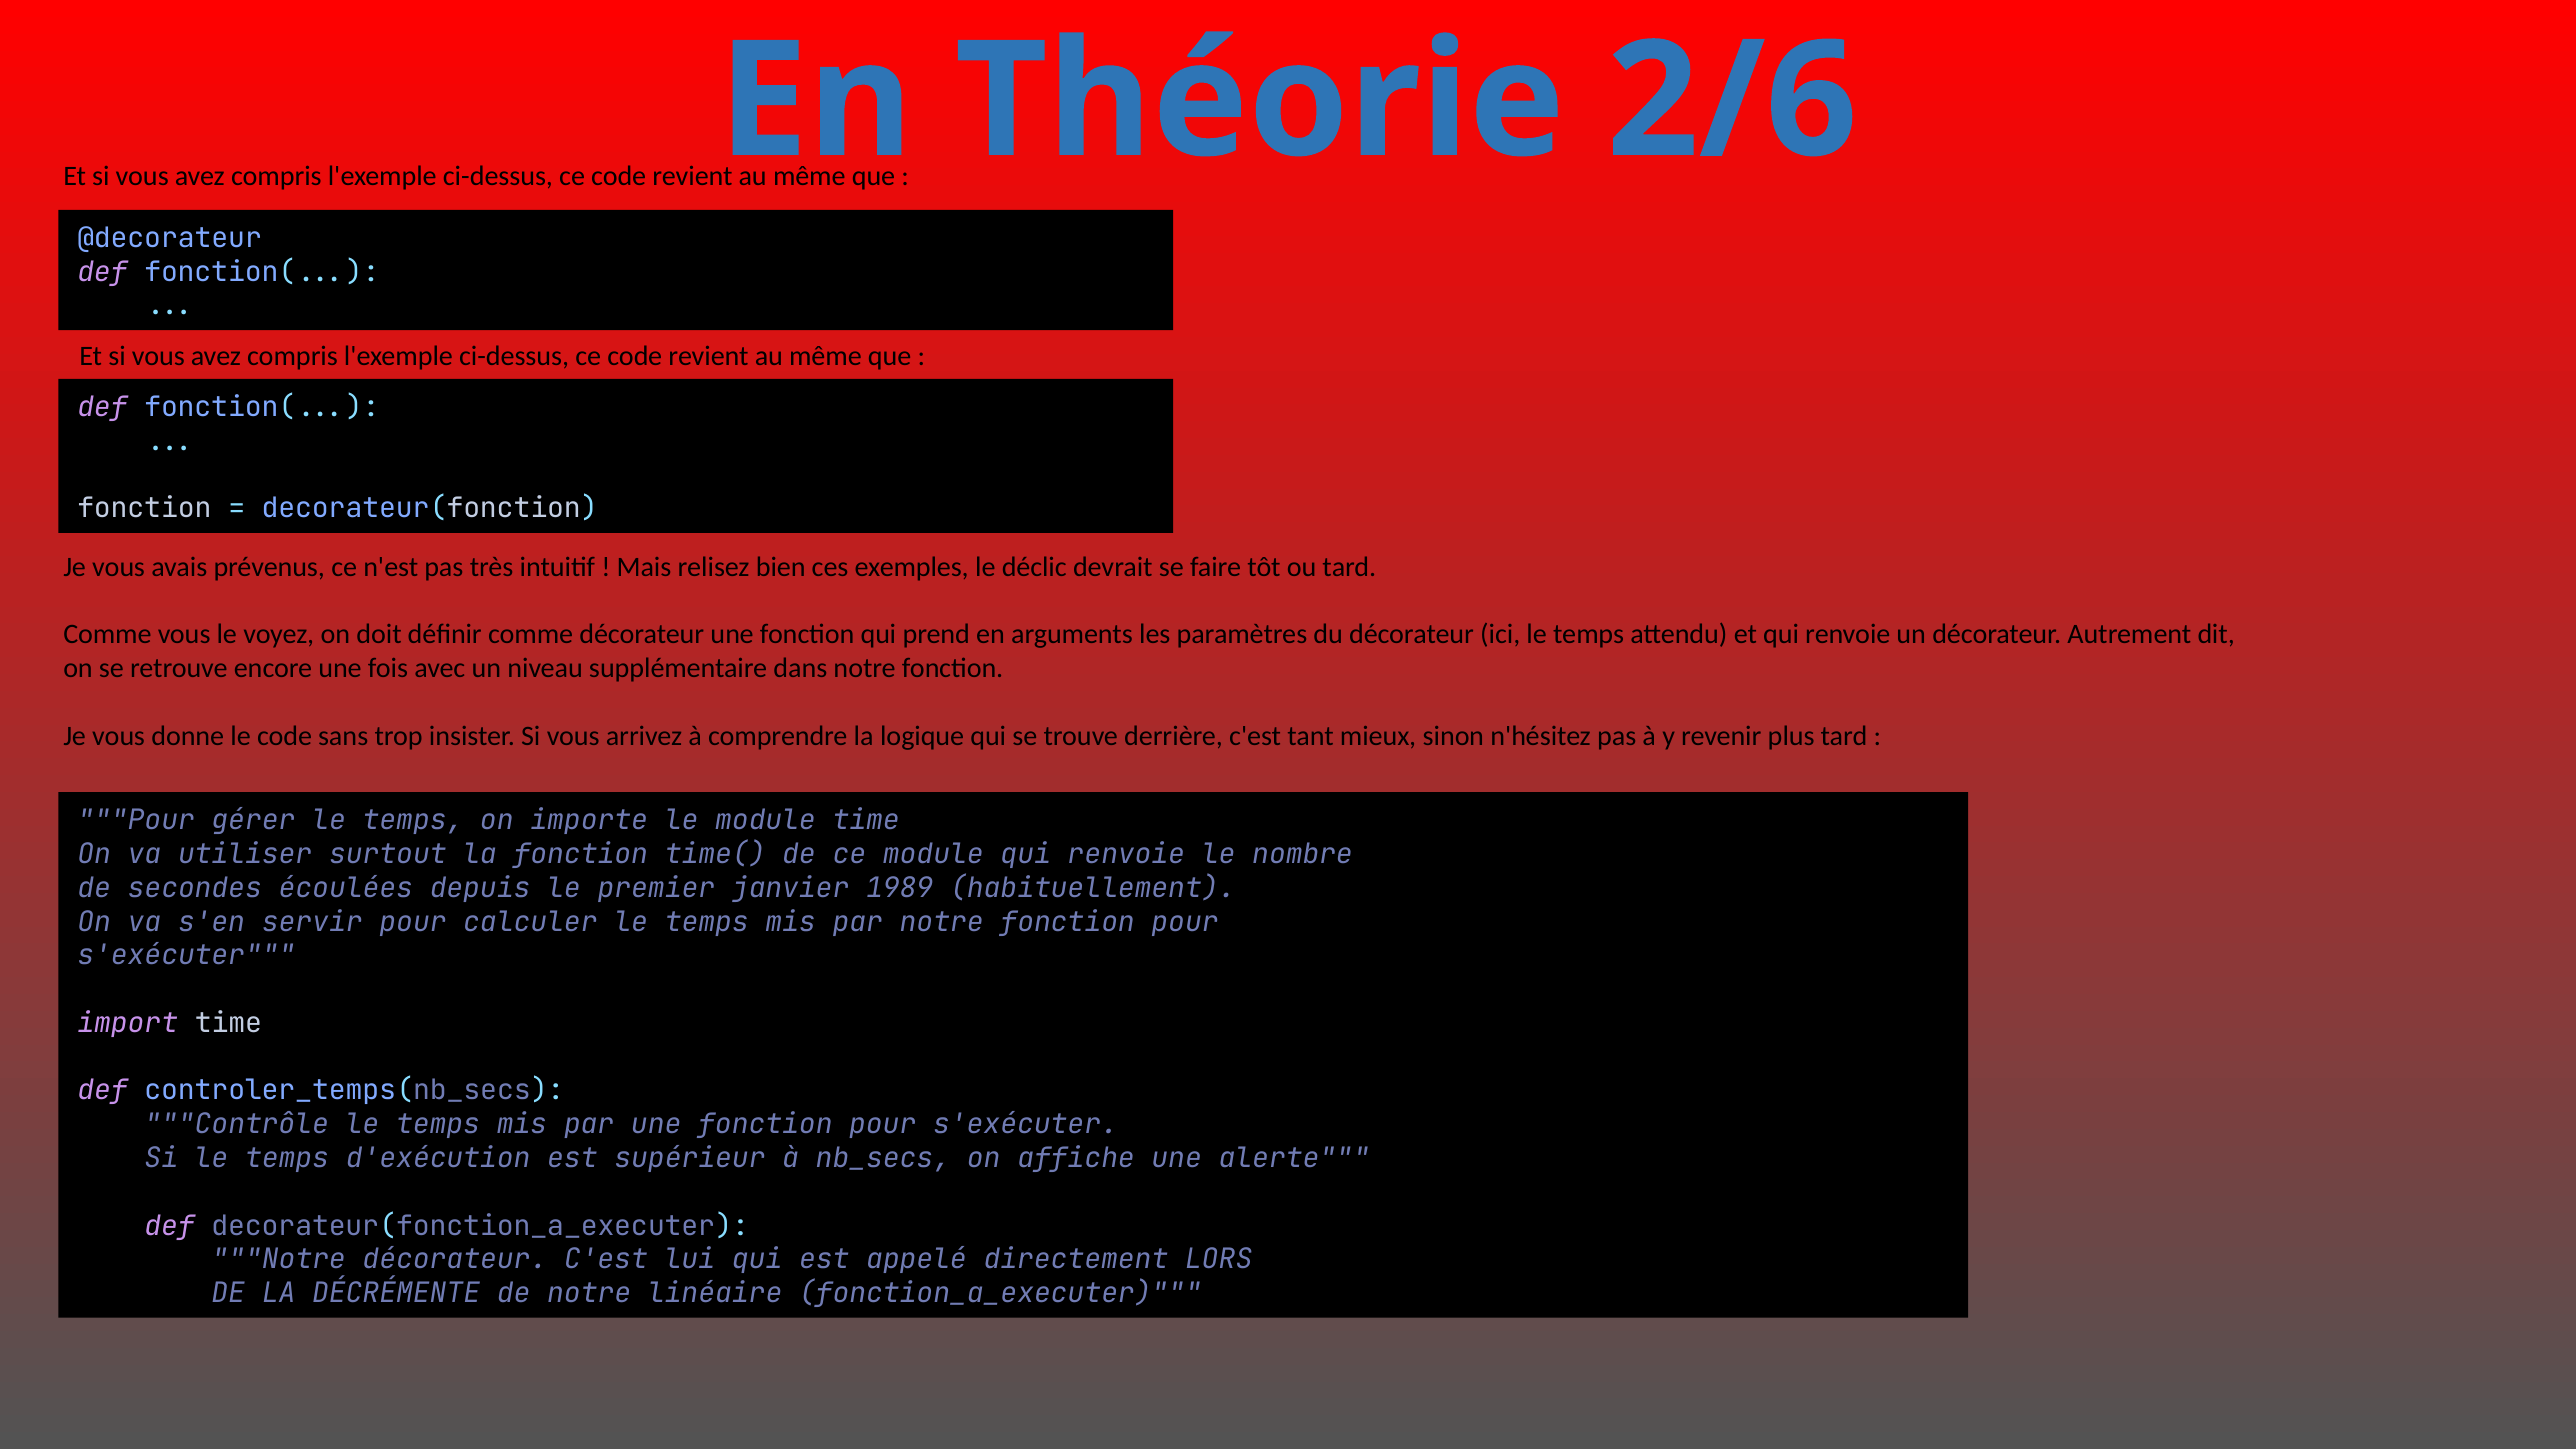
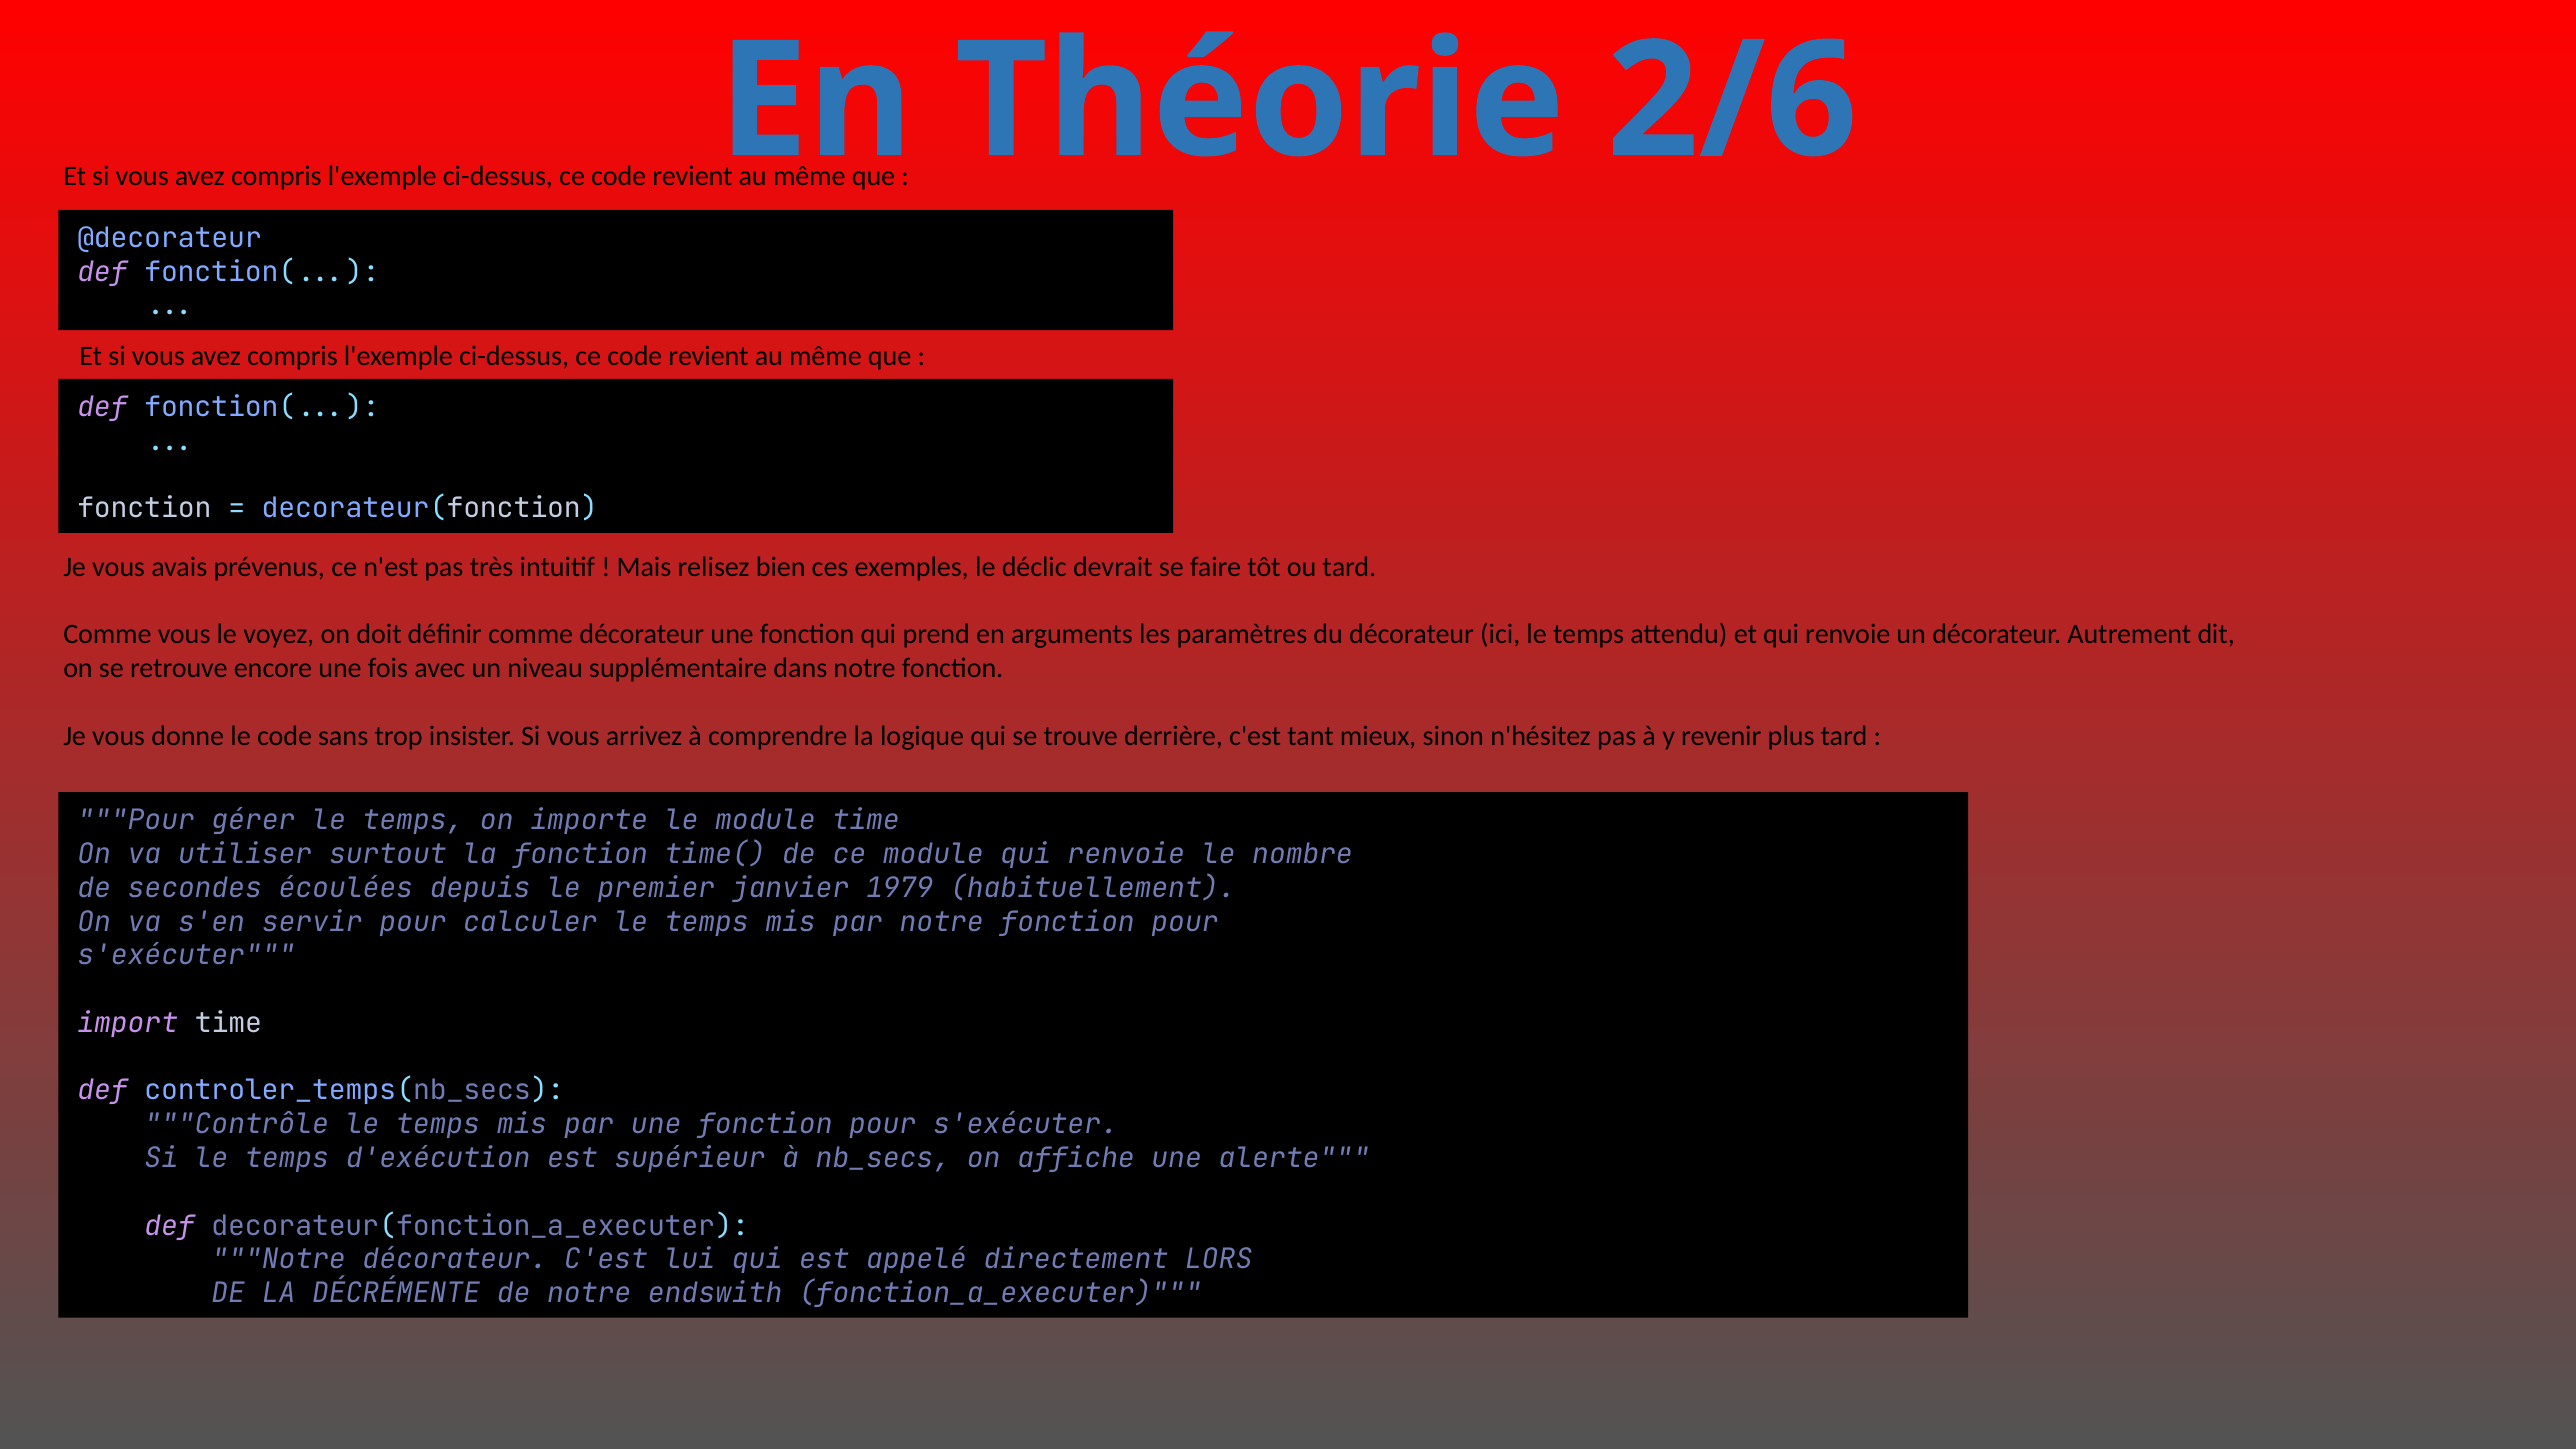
1989: 1989 -> 1979 (900, 888)
linéaire: linéaire -> endswith (715, 1293)
